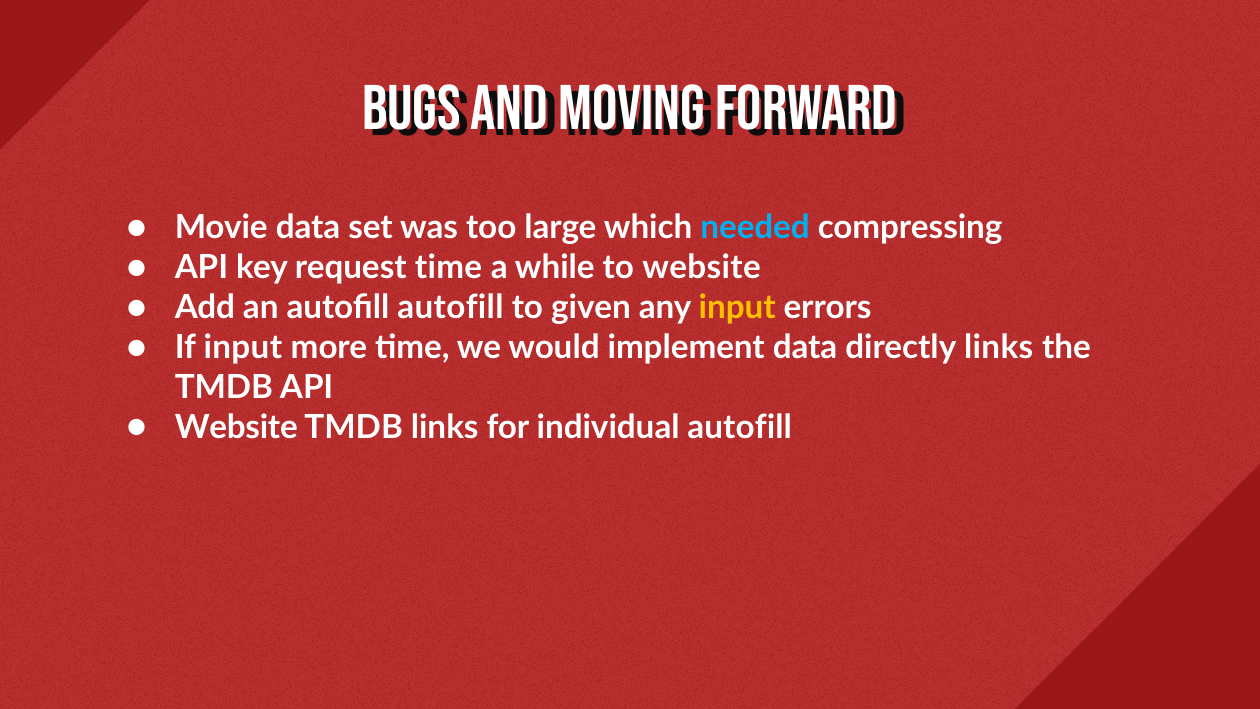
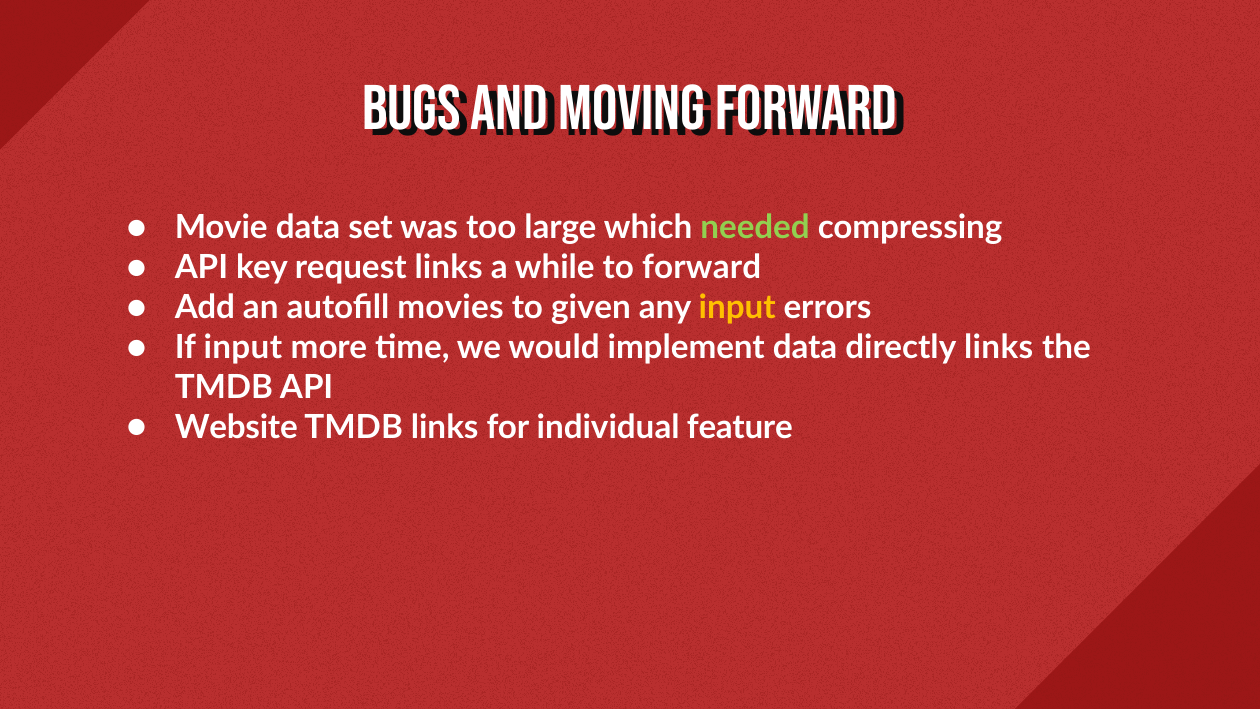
needed colour: light blue -> light green (755, 228)
request time: time -> links (449, 268)
to website: website -> forward (702, 268)
autofill autofill: autofill -> movies (451, 308)
individual autofill: autofill -> feature (740, 427)
